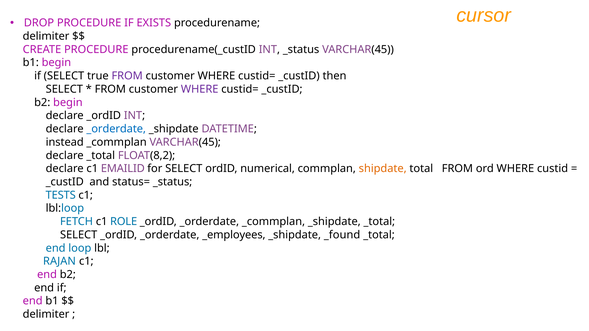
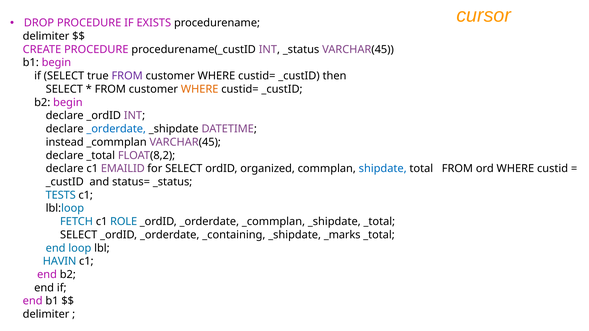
WHERE colour: purple -> orange (200, 89)
numerical: numerical -> organized (268, 169)
shipdate colour: orange -> blue (383, 169)
_employees: _employees -> _containing (234, 235)
_found: _found -> _marks (342, 235)
RAJAN: RAJAN -> HAVIN (60, 262)
